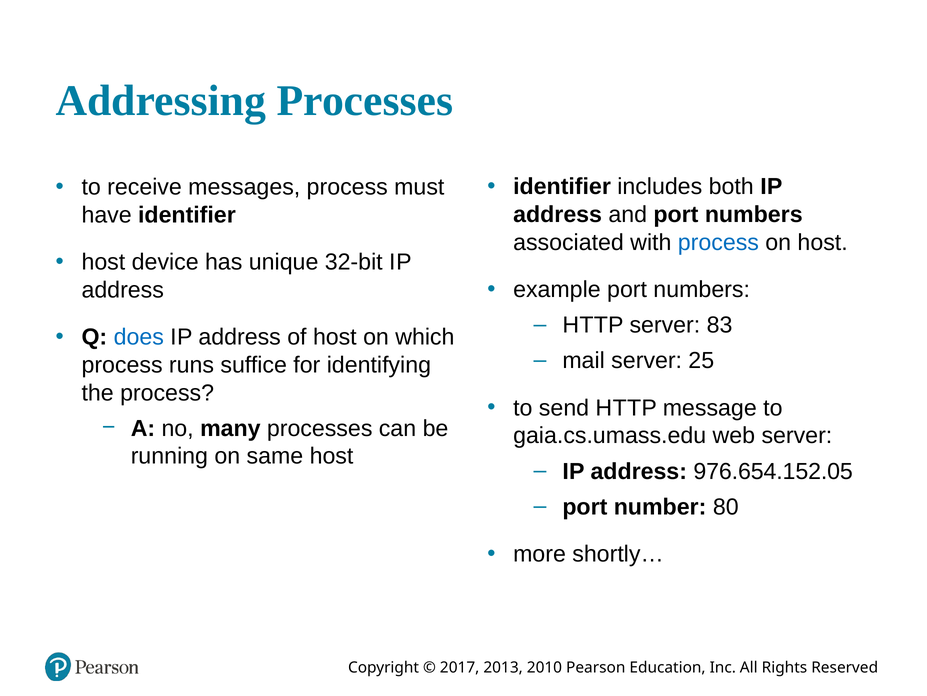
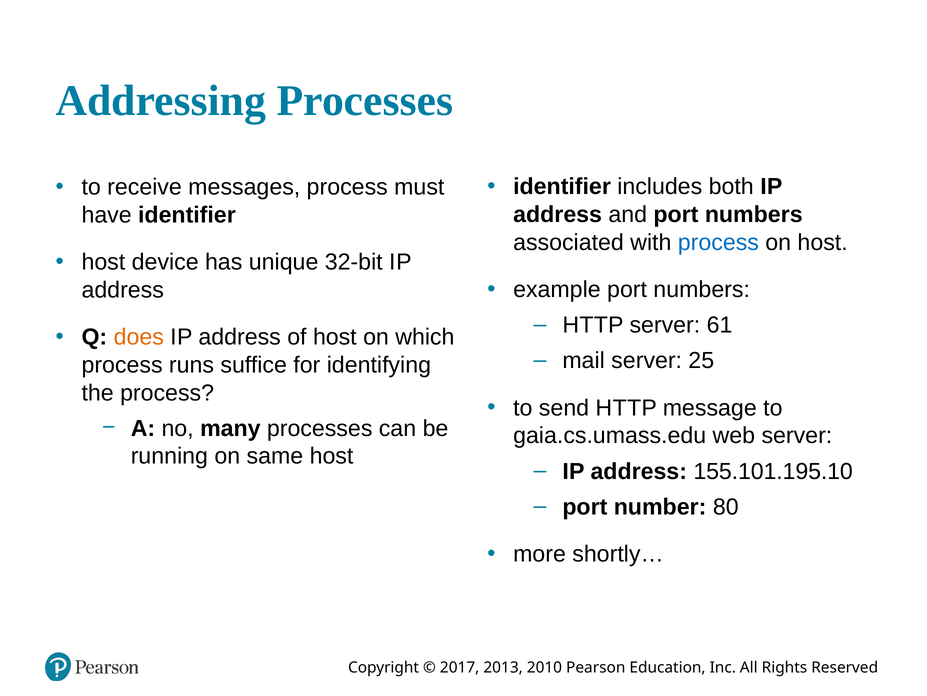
83: 83 -> 61 (720, 325)
does colour: blue -> orange (139, 337)
976.654.152.05: 976.654.152.05 -> 155.101.195.10 (773, 471)
